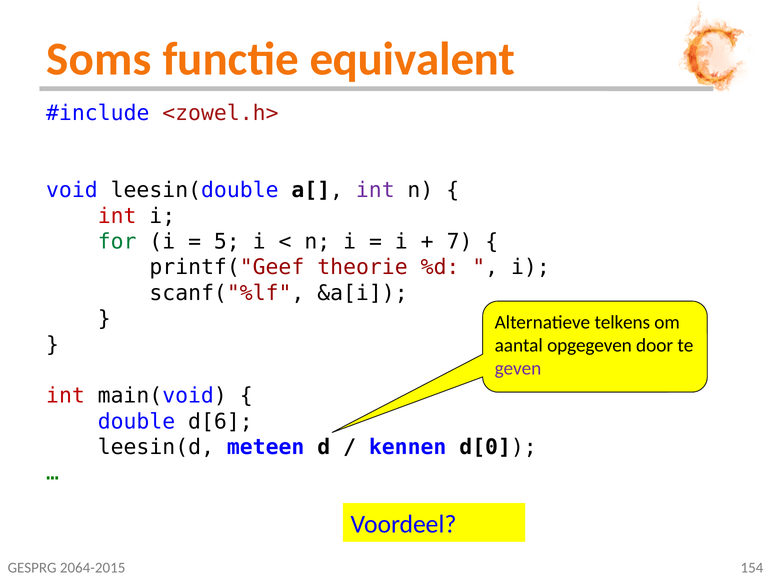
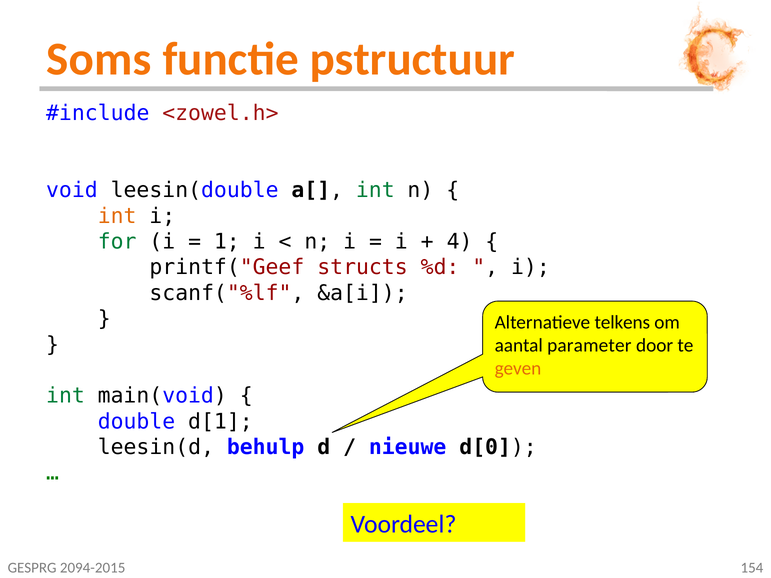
equivalent: equivalent -> pstructuur (412, 59)
int colour: purple -> green (375, 190)
int colour: red -> orange (117, 216)
5: 5 -> 1 (227, 242)
7: 7 -> 4 (460, 242)
theorie: theorie -> structs (362, 267)
opgegeven: opgegeven -> parameter (589, 346)
geven colour: purple -> orange (518, 369)
int colour: red -> green (65, 396)
d[6: d[6 -> d[1 (220, 422)
meteen: meteen -> behulp (266, 447)
kennen: kennen -> nieuwe (408, 447)
2064-2015: 2064-2015 -> 2094-2015 (93, 568)
